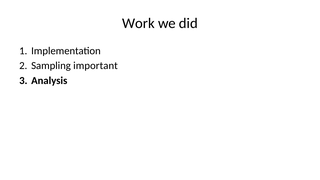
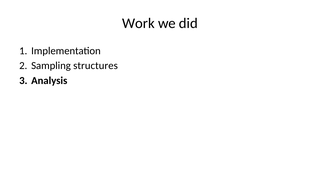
important: important -> structures (96, 66)
